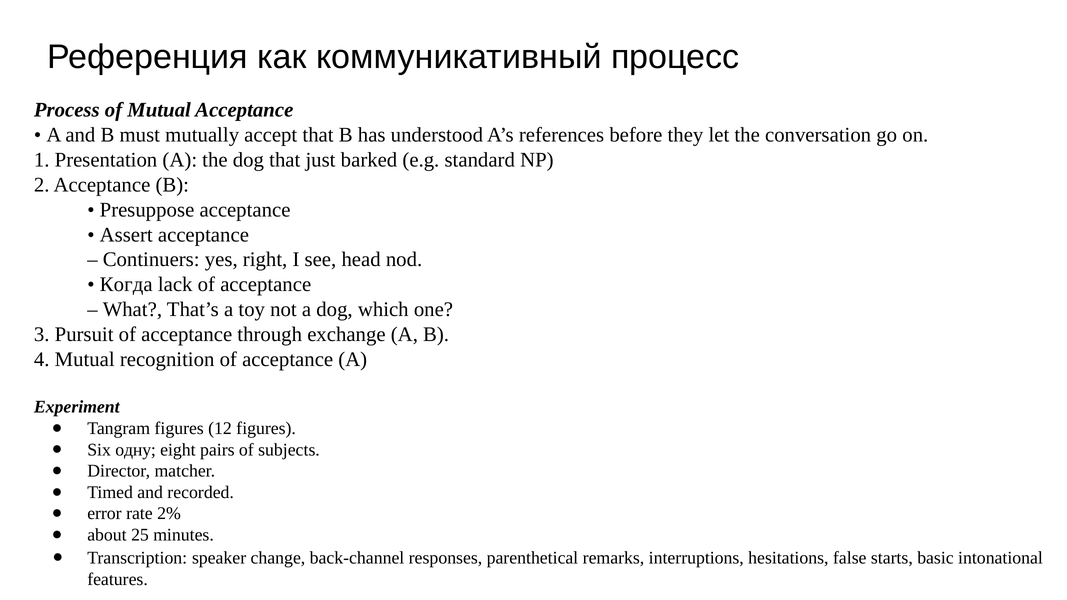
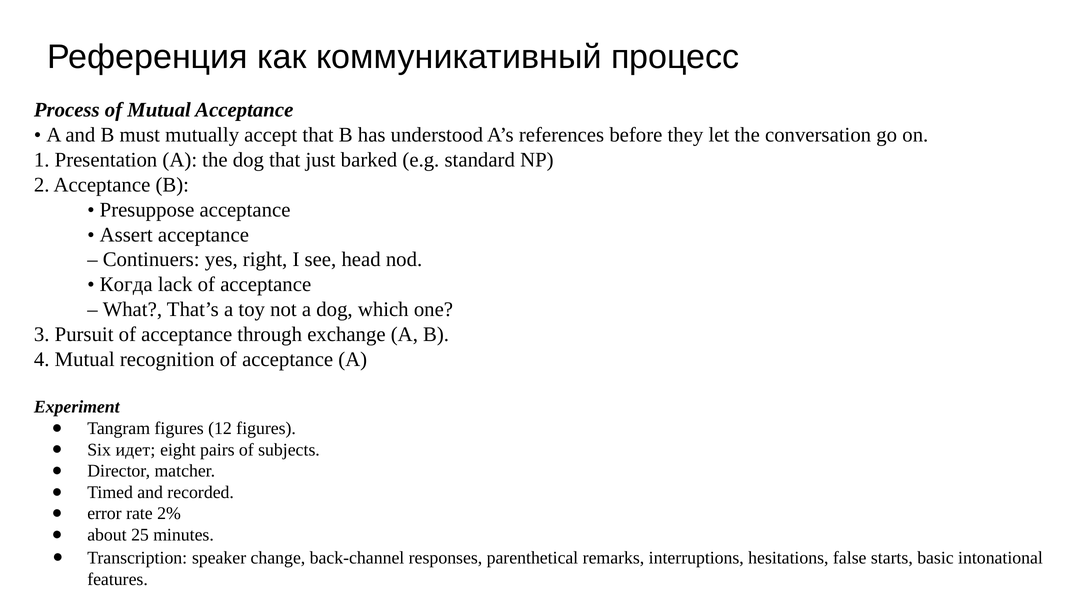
одну: одну -> идет (135, 450)
